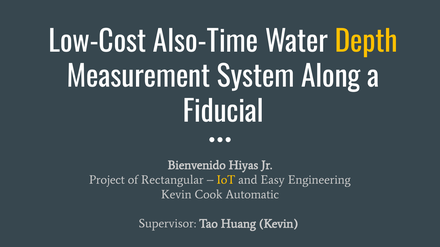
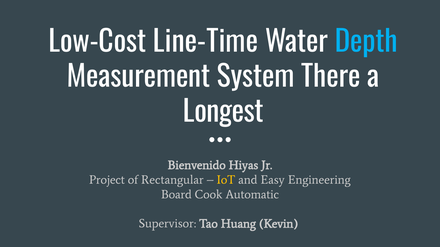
Also-Time: Also-Time -> Line-Time (206, 42)
Depth colour: yellow -> light blue (366, 42)
Along: Along -> There (331, 77)
Fiducial: Fiducial -> Longest (223, 113)
Kevin: Kevin -> Board (176, 195)
